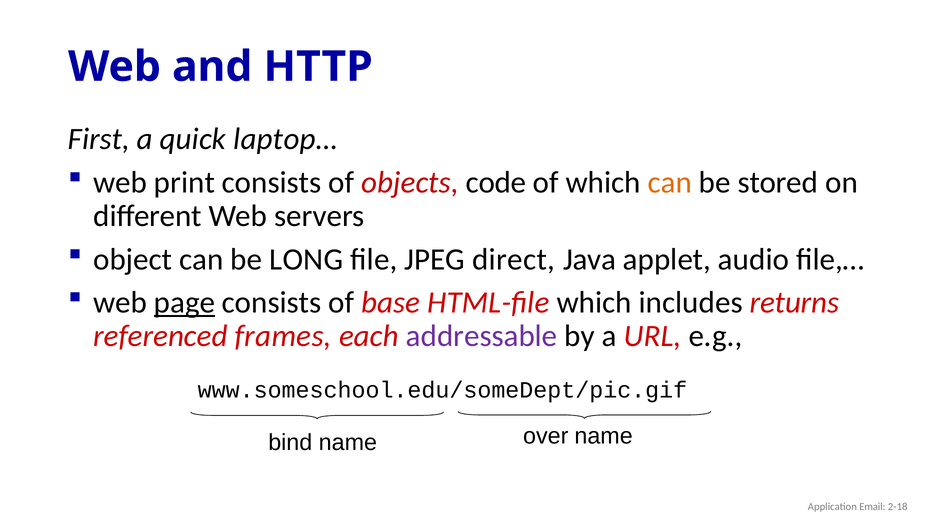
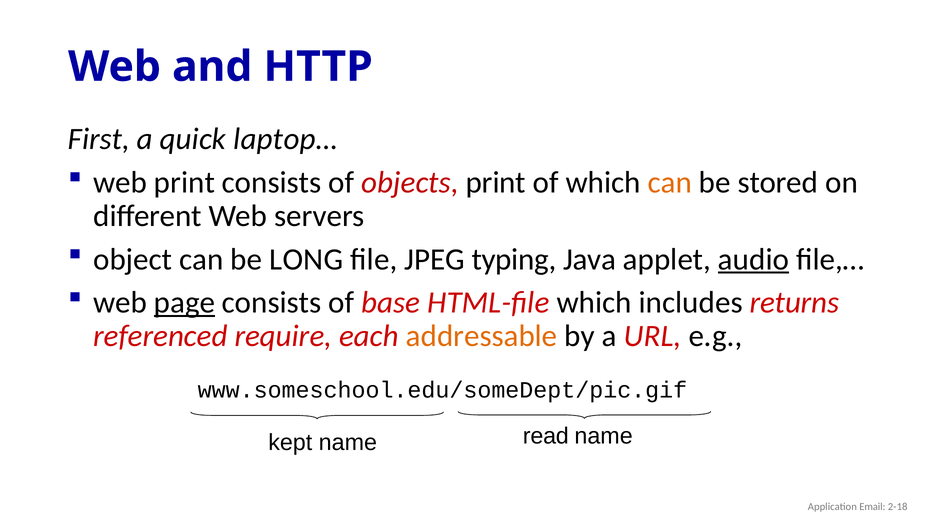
objects code: code -> print (496, 183)
direct: direct -> typing (514, 259)
audio underline: none -> present (754, 259)
frames: frames -> require (283, 336)
addressable colour: purple -> orange (482, 336)
bind: bind -> kept (290, 443)
over: over -> read (546, 436)
